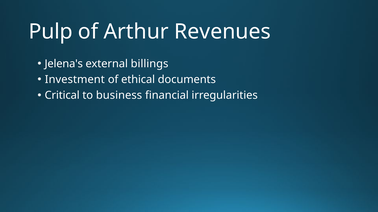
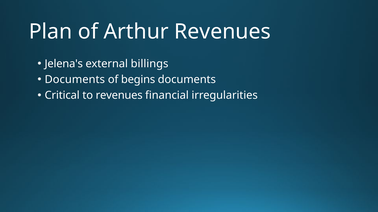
Pulp: Pulp -> Plan (51, 32)
Investment: Investment -> Documents (75, 80)
ethical: ethical -> begins (138, 80)
to business: business -> revenues (119, 96)
